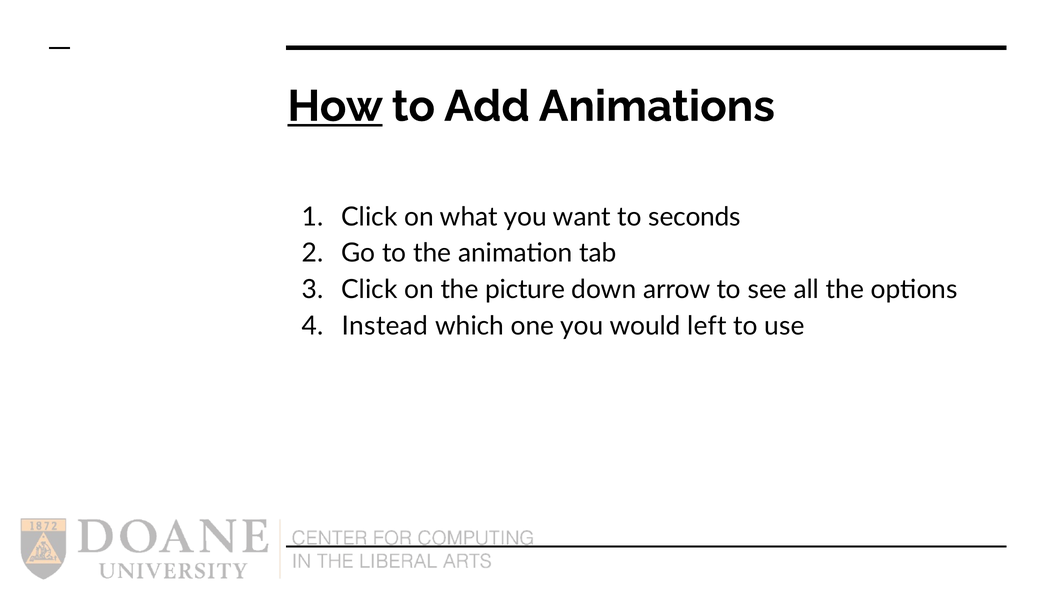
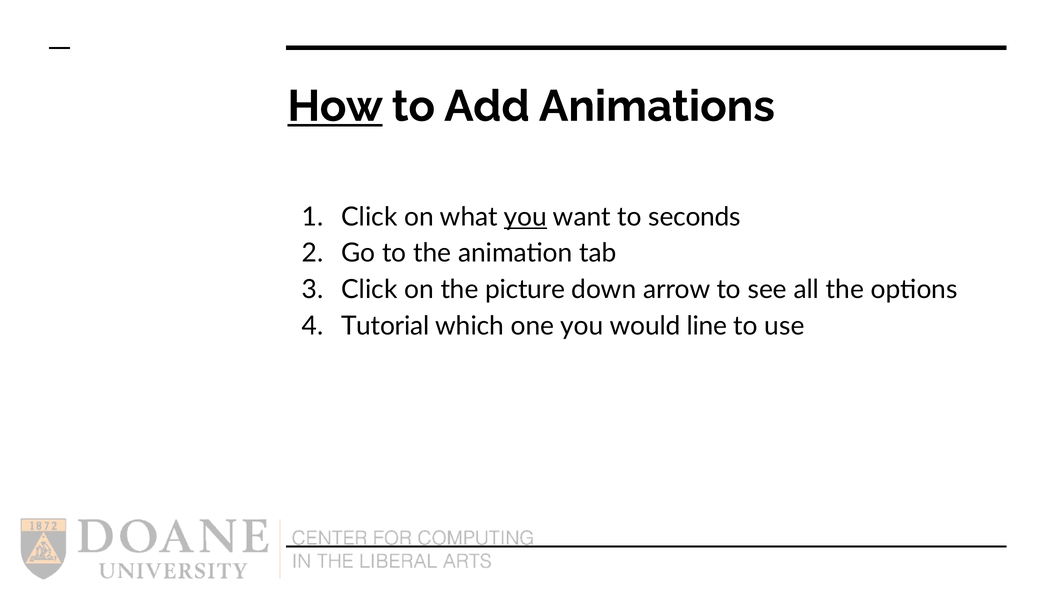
you underline: none -> present (525, 217)
Instead: Instead -> Tutorial (385, 326)
left: left -> line (707, 326)
